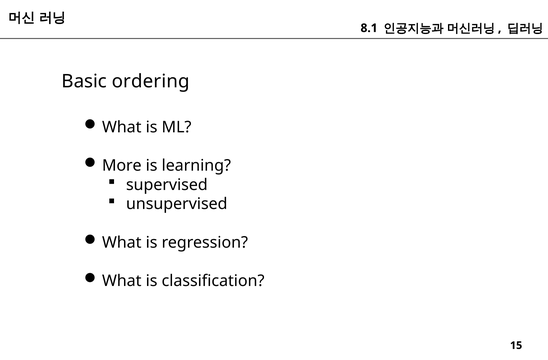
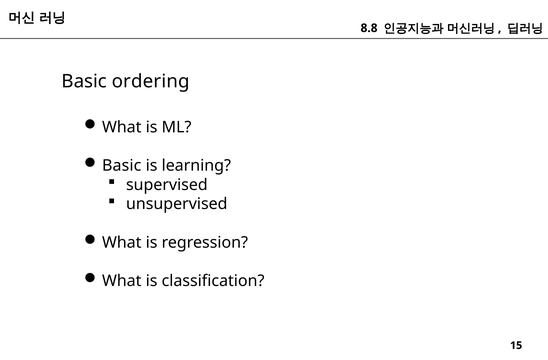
8.1: 8.1 -> 8.8 (369, 28)
More: More -> Basic (122, 166)
